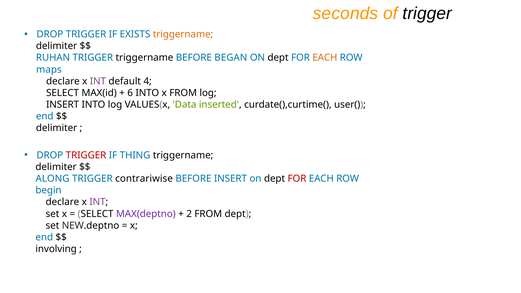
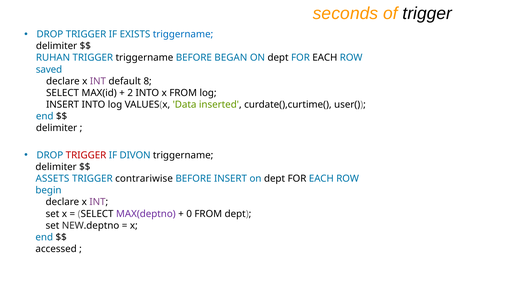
triggername colour: orange -> blue (183, 34)
EACH colour: orange -> black (325, 58)
maps: maps -> saved (49, 69)
4: 4 -> 8 (148, 81)
6: 6 -> 2 (130, 93)
THING: THING -> DIVON (135, 155)
ALONG: ALONG -> ASSETS (52, 179)
FOR colour: red -> black (297, 179)
2: 2 -> 0 (189, 214)
involving: involving -> accessed (56, 249)
